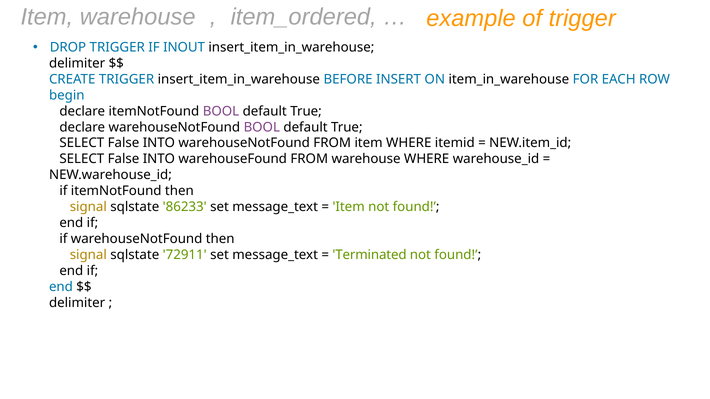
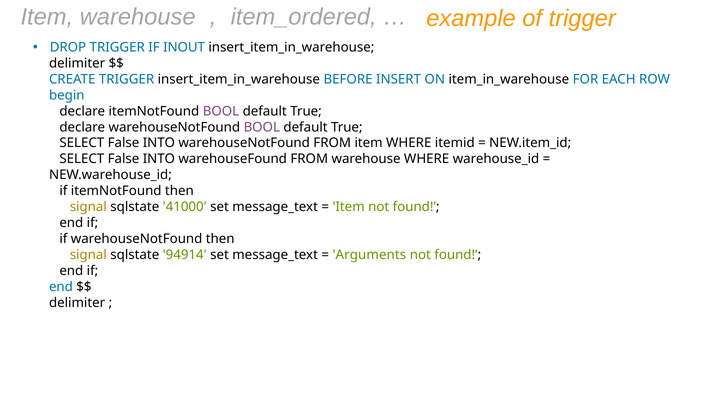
86233: 86233 -> 41000 (185, 207)
72911: 72911 -> 94914 (185, 255)
Terminated: Terminated -> Arguments (369, 255)
